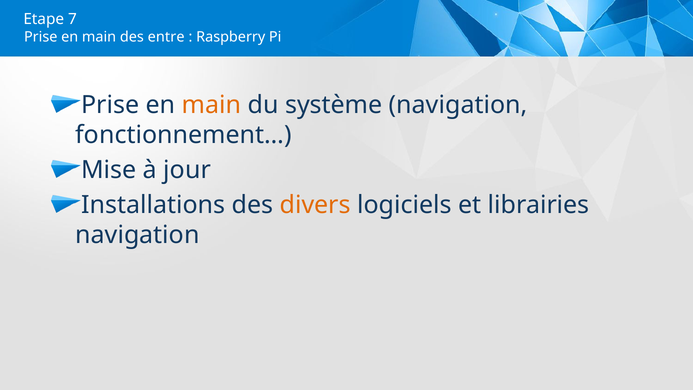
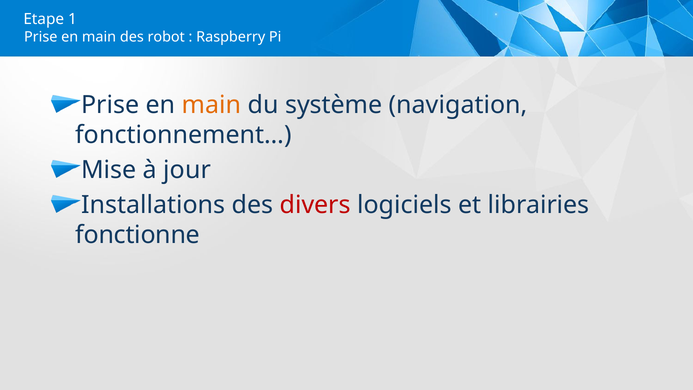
7: 7 -> 1 (72, 19)
entre: entre -> robot (166, 37)
divers colour: orange -> red (315, 205)
navigation: navigation -> fonctionne (138, 235)
